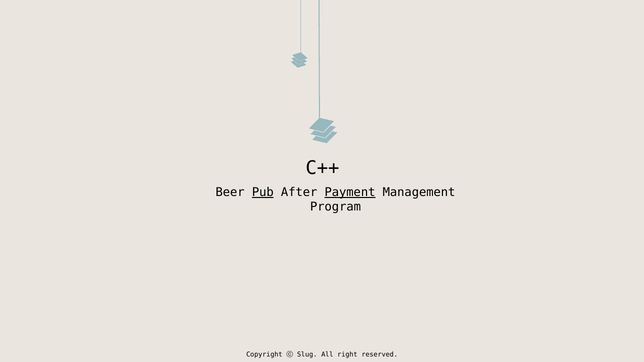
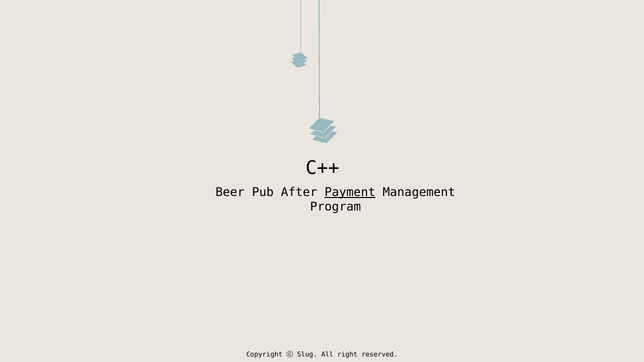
Pub underline: present -> none (263, 192)
